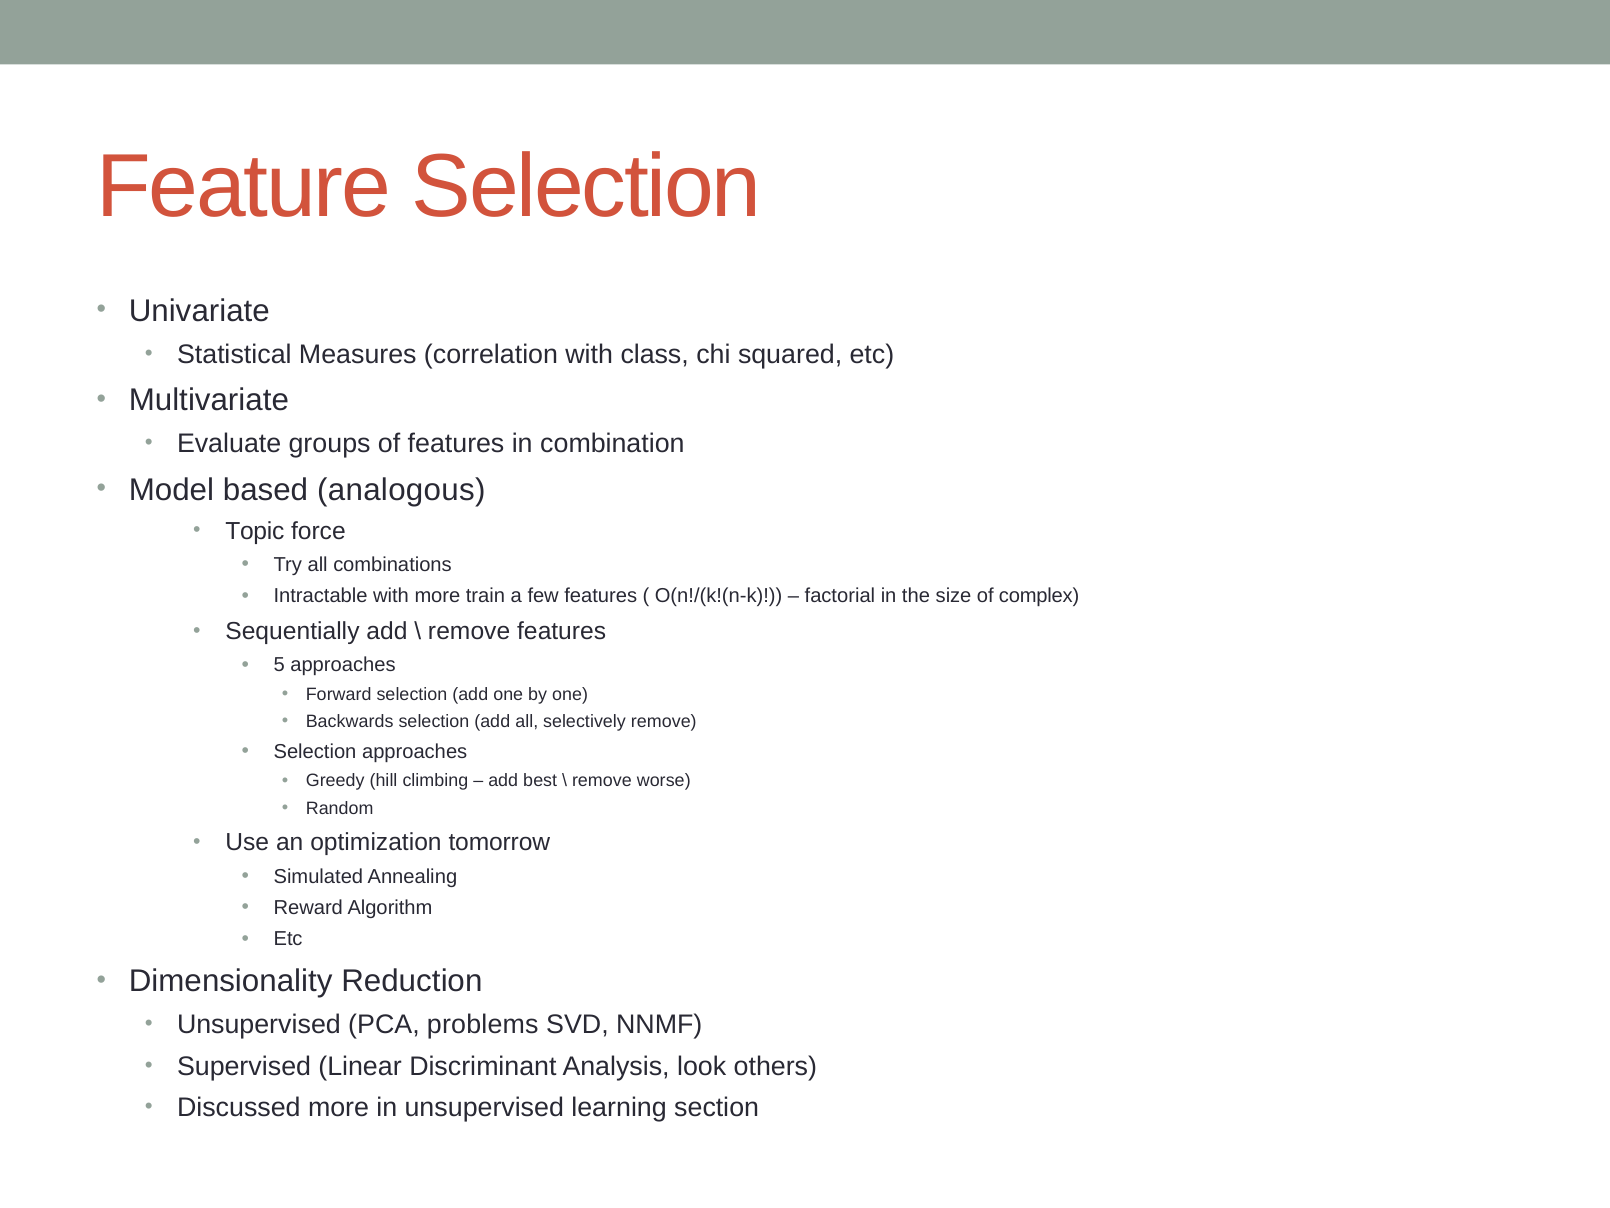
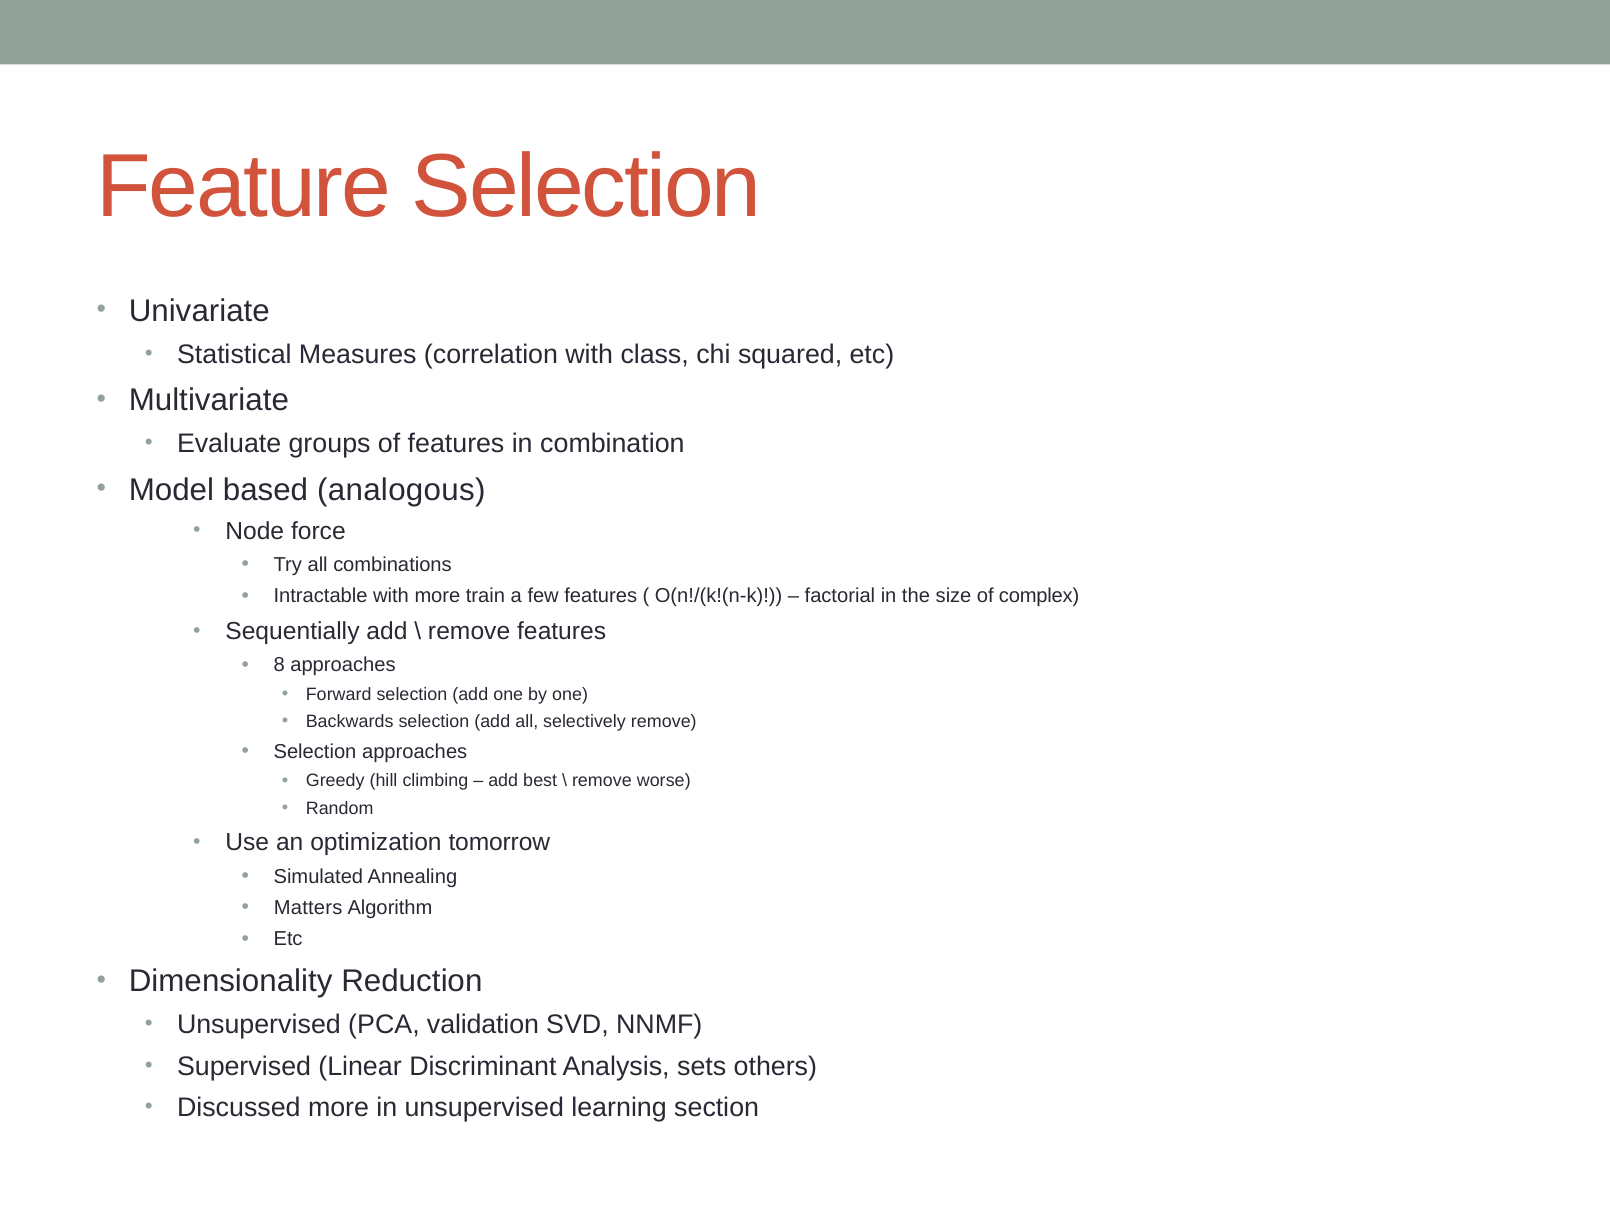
Topic: Topic -> Node (255, 531)
5: 5 -> 8 (279, 665)
Reward: Reward -> Matters (308, 907)
problems: problems -> validation (483, 1025)
look: look -> sets (702, 1066)
